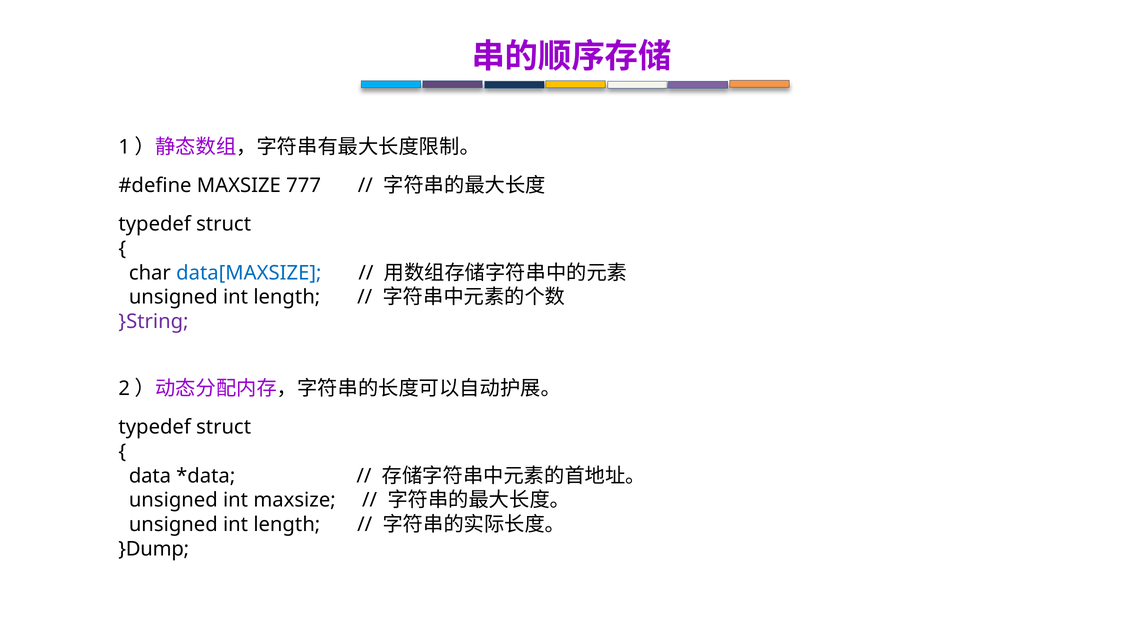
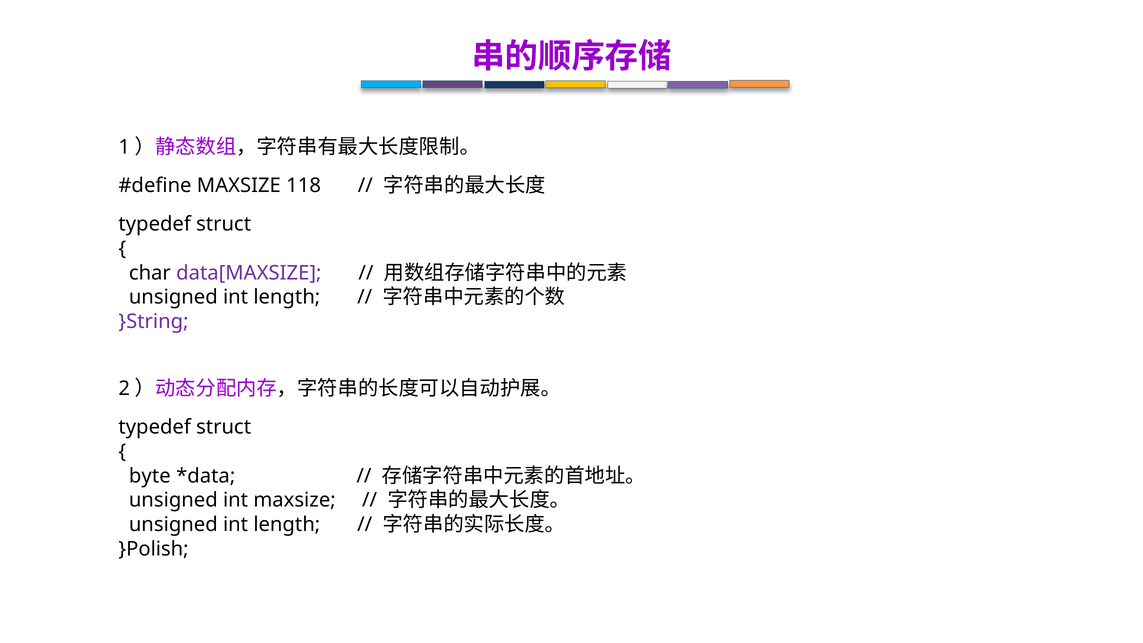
777: 777 -> 118 (304, 186)
data[MAXSIZE colour: blue -> purple (249, 273)
data: data -> byte (150, 476)
}Dump: }Dump -> }Polish (154, 549)
